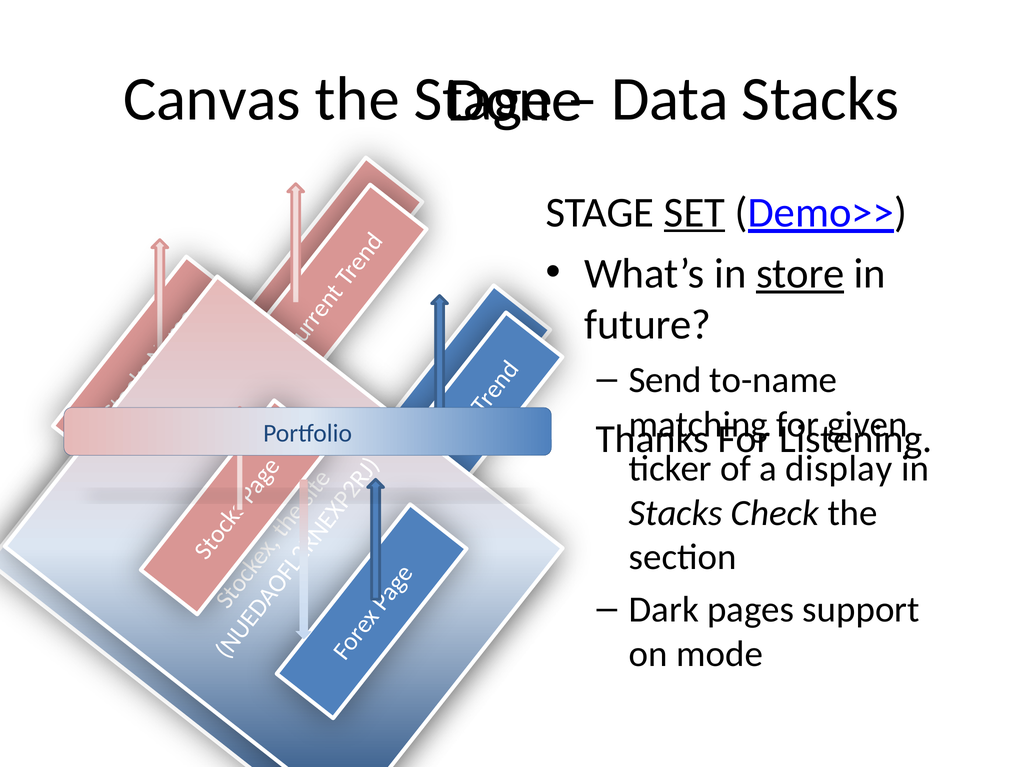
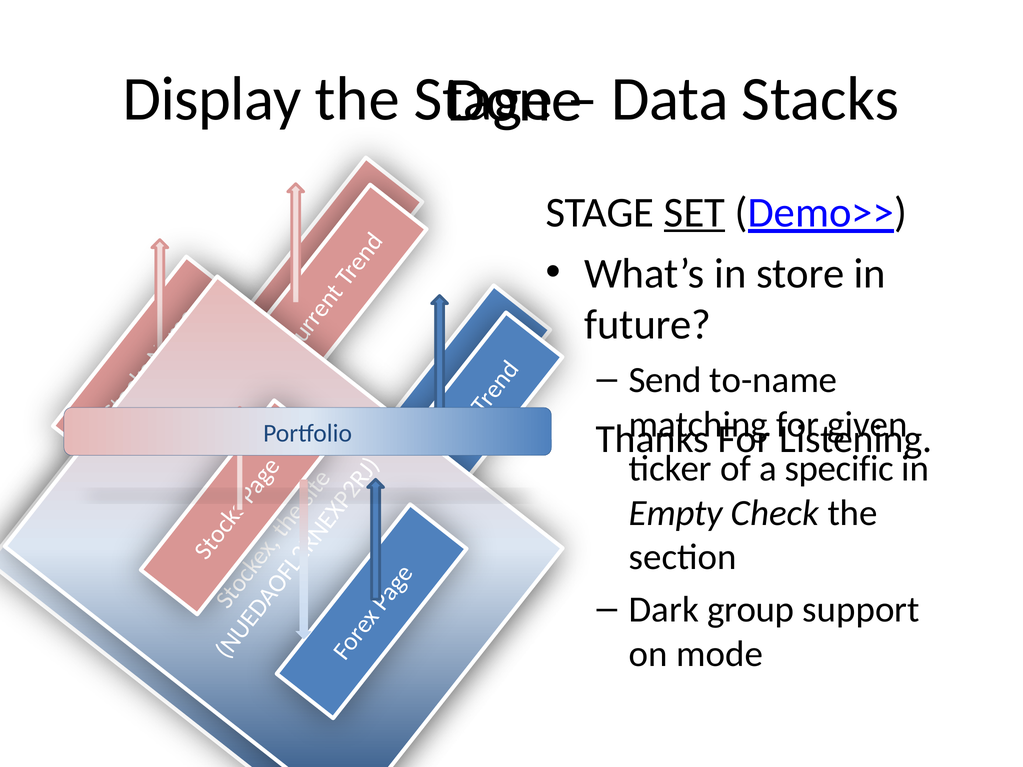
Canvas: Canvas -> Display (212, 99)
store underline: present -> none (800, 274)
display: display -> specific (839, 469)
Stacks: Stacks -> Empty (676, 513)
pages: pages -> group (751, 610)
